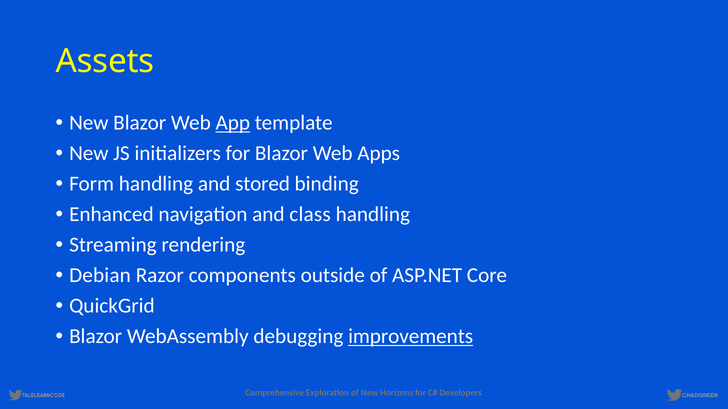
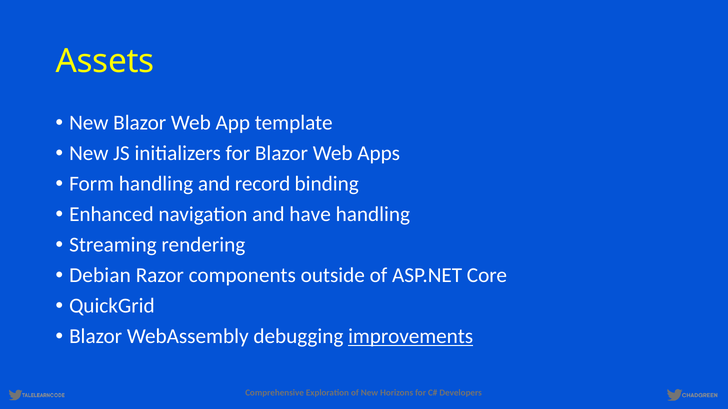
App underline: present -> none (233, 123)
stored: stored -> record (263, 184)
class: class -> have (310, 215)
